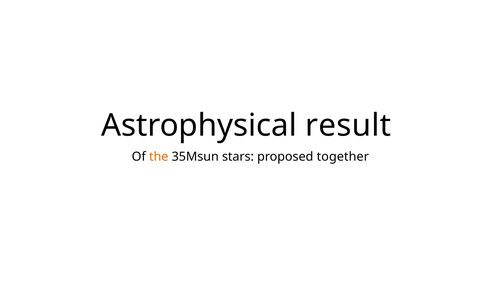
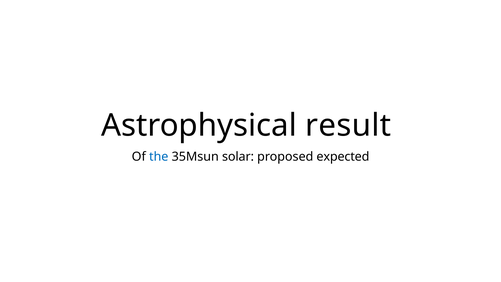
the colour: orange -> blue (159, 157)
stars: stars -> solar (238, 157)
together: together -> expected (343, 157)
